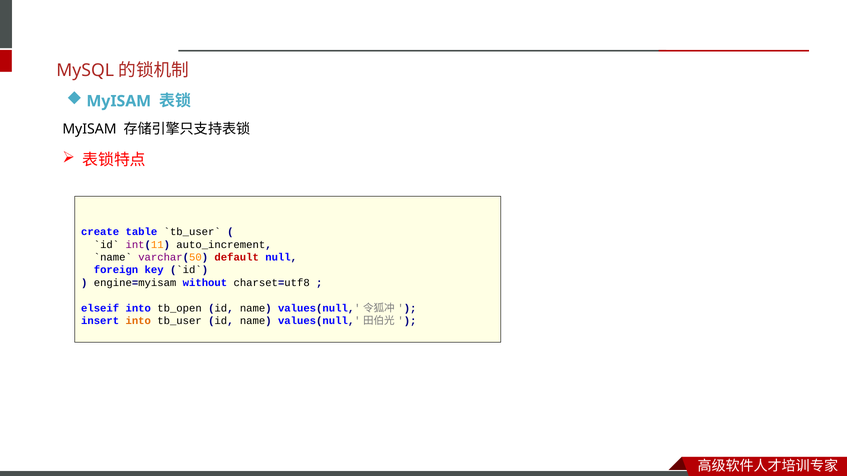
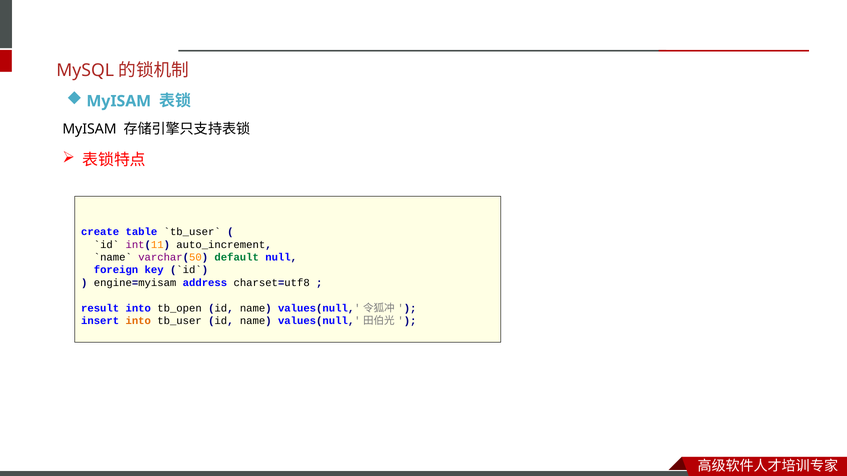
default colour: red -> green (237, 257)
without: without -> address (205, 283)
elseif: elseif -> result (100, 308)
